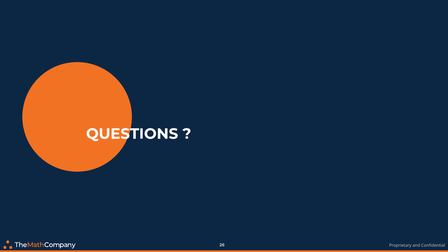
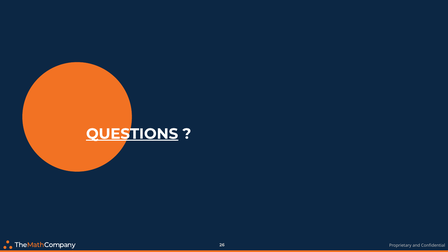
QUESTIONS underline: none -> present (132, 134)
